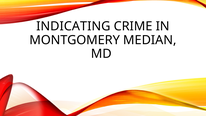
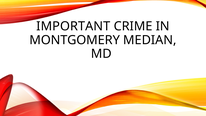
INDICATING: INDICATING -> IMPORTANT (73, 26)
